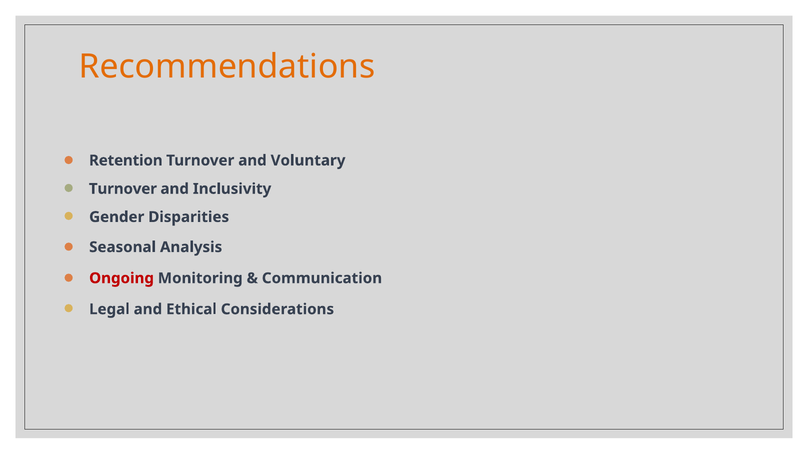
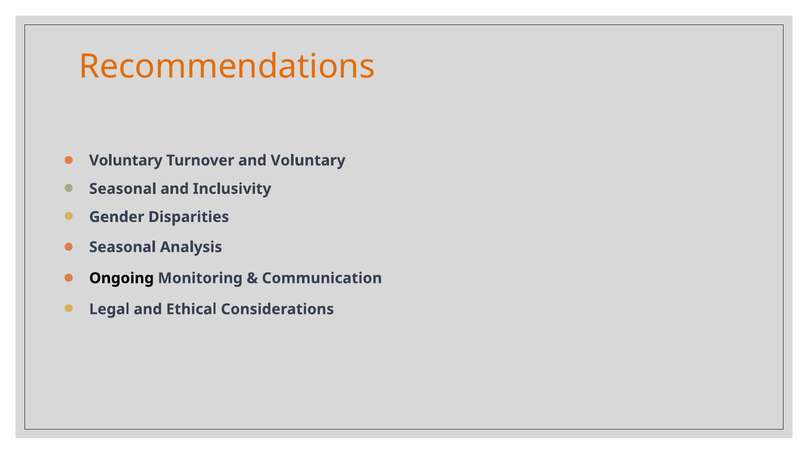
Retention: Retention -> Voluntary (126, 161)
Turnover: Turnover -> Seasonal (123, 189)
Ongoing colour: red -> black (122, 279)
